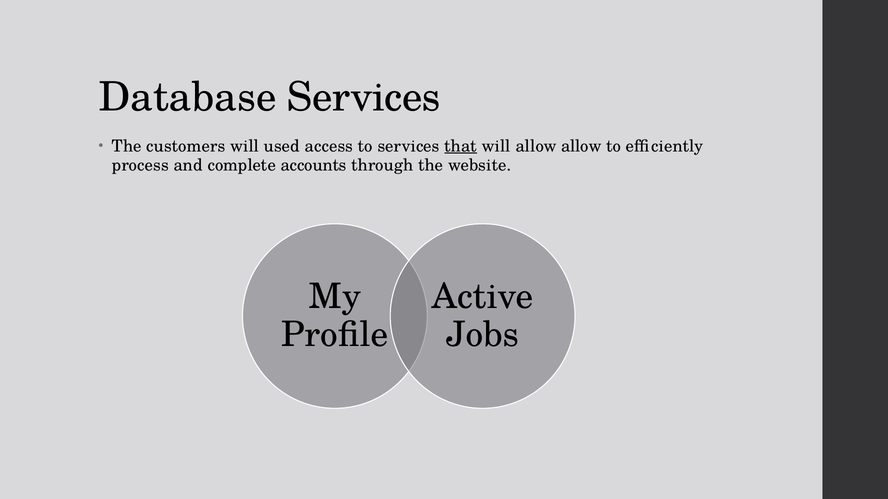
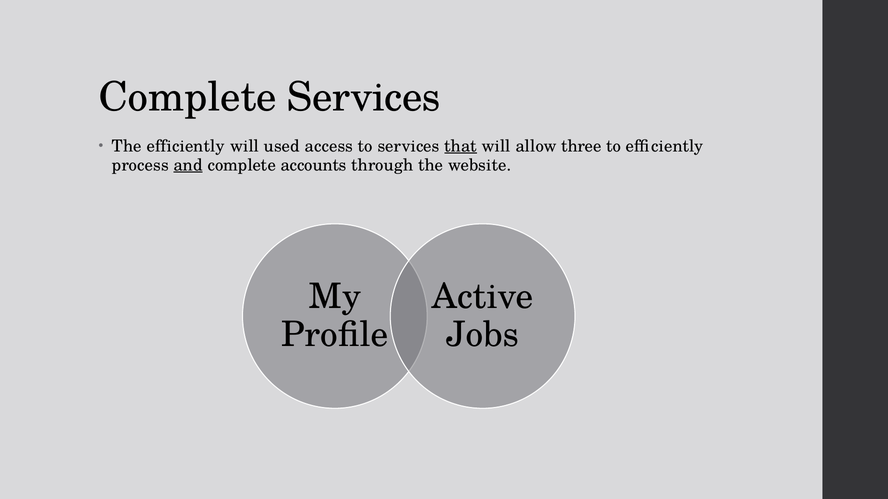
Database: Database -> Complete (188, 98)
The customers: customers -> efficiently (186, 146)
allow allow: allow -> three (581, 146)
and underline: none -> present (188, 165)
